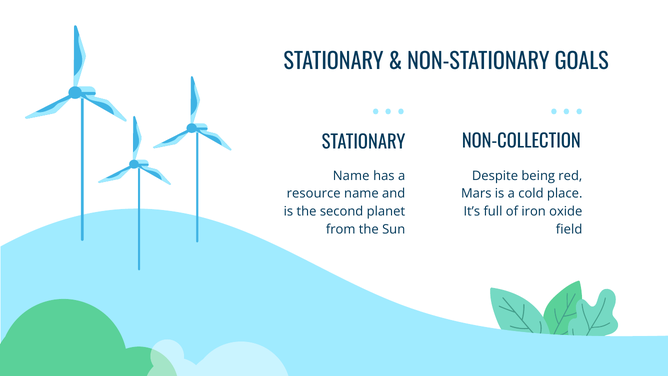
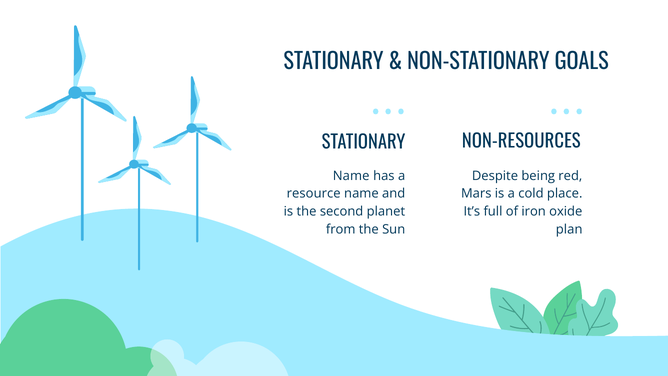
NON-COLLECTION: NON-COLLECTION -> NON-RESOURCES (521, 142)
field: field -> plan (569, 229)
